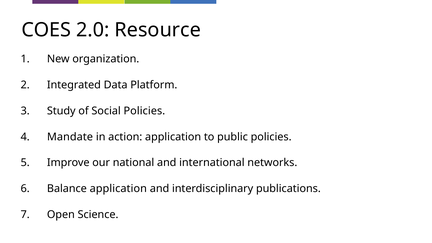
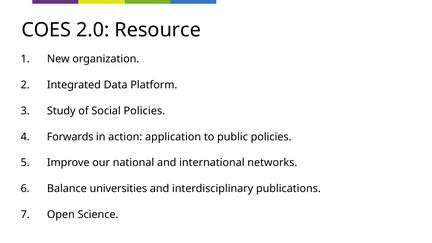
Mandate: Mandate -> Forwards (70, 137)
Balance application: application -> universities (118, 189)
